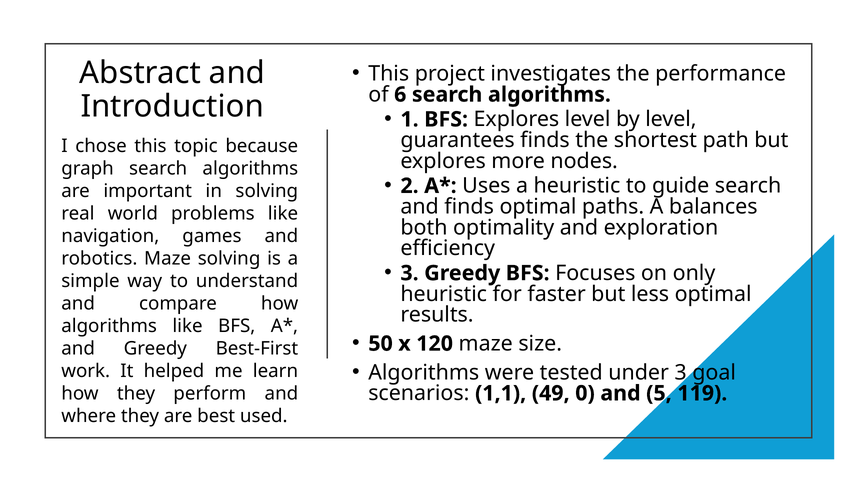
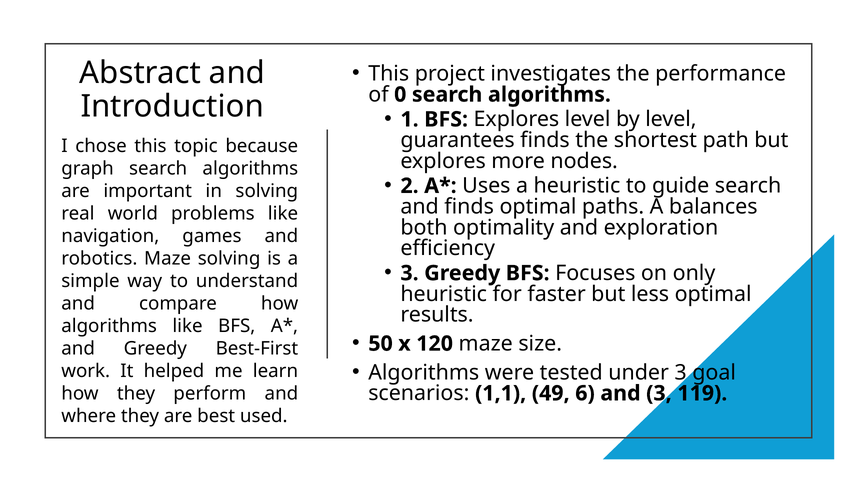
6: 6 -> 0 (400, 95)
0: 0 -> 6 (585, 393)
and 5: 5 -> 3 (659, 393)
